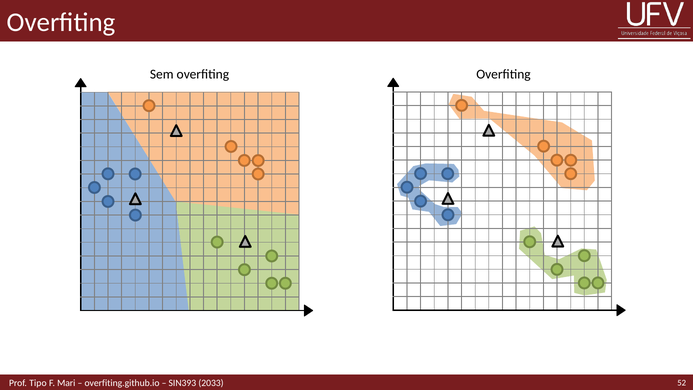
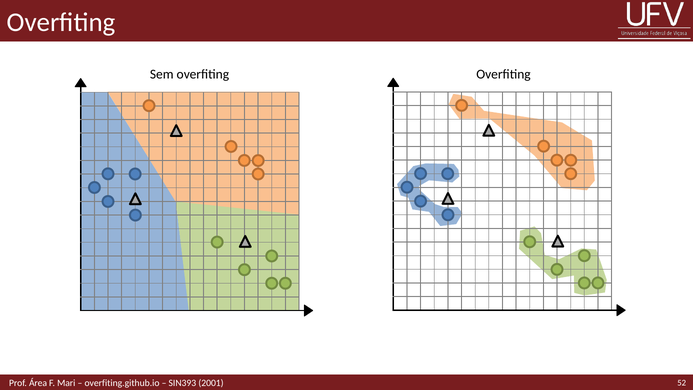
Tipo: Tipo -> Área (38, 383)
2033: 2033 -> 2001 (211, 383)
